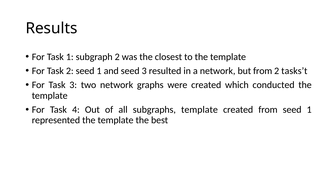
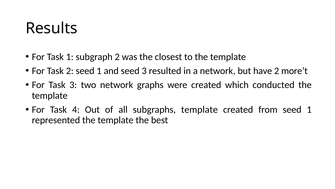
but from: from -> have (263, 71)
tasks’t: tasks’t -> more’t (294, 71)
